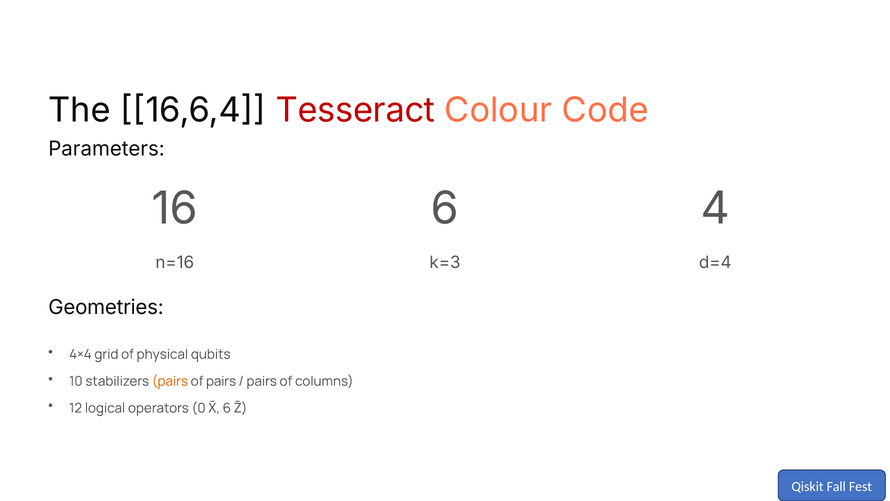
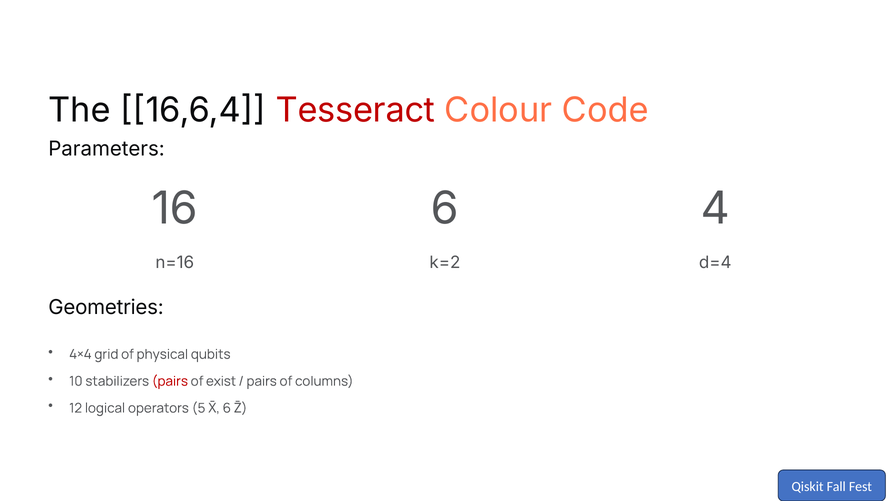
k=3: k=3 -> k=2 (445, 263)
pairs colour: orange -> red (170, 381)
of pairs: pairs -> exist (221, 381)
0: 0 -> 5 (199, 408)
